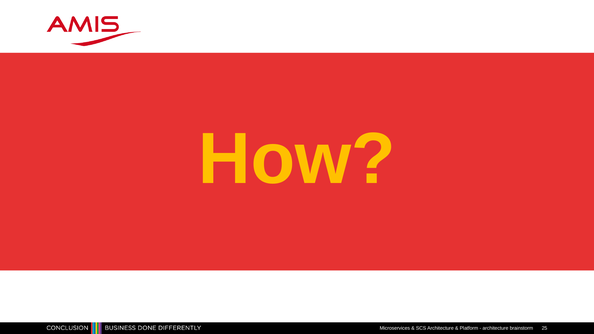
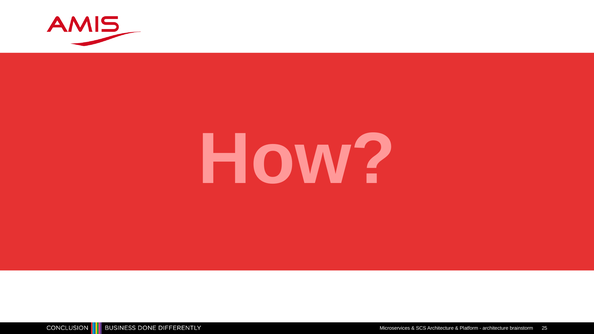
How colour: yellow -> pink (297, 159)
